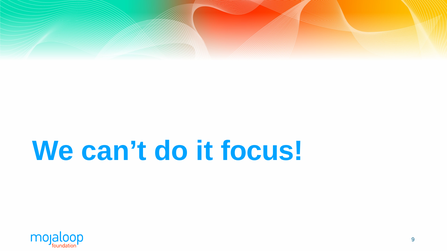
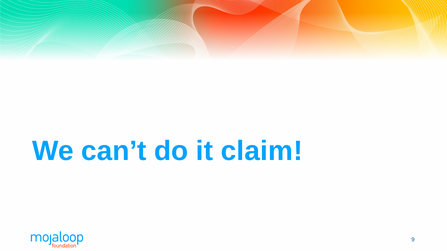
focus: focus -> claim (262, 151)
